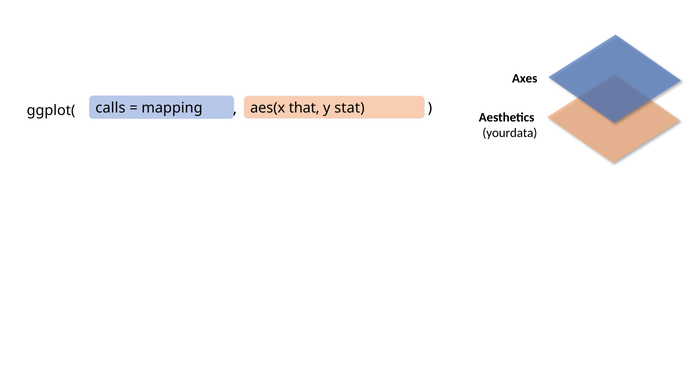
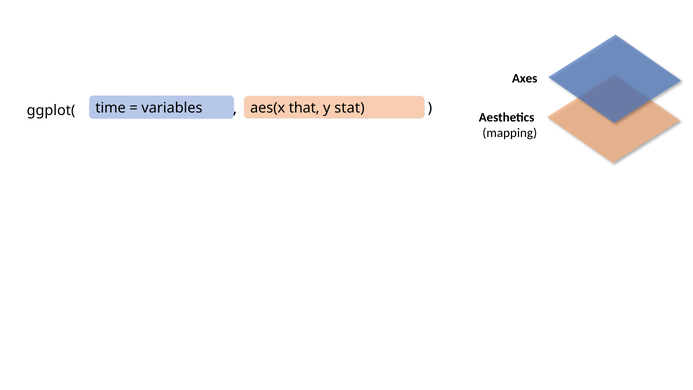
calls: calls -> time (111, 108)
mapping: mapping -> variables (172, 108)
yourdata: yourdata -> mapping (510, 133)
